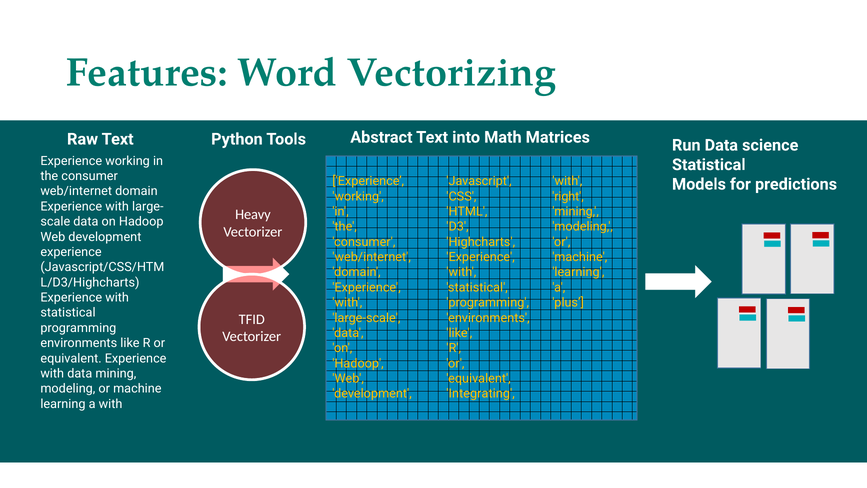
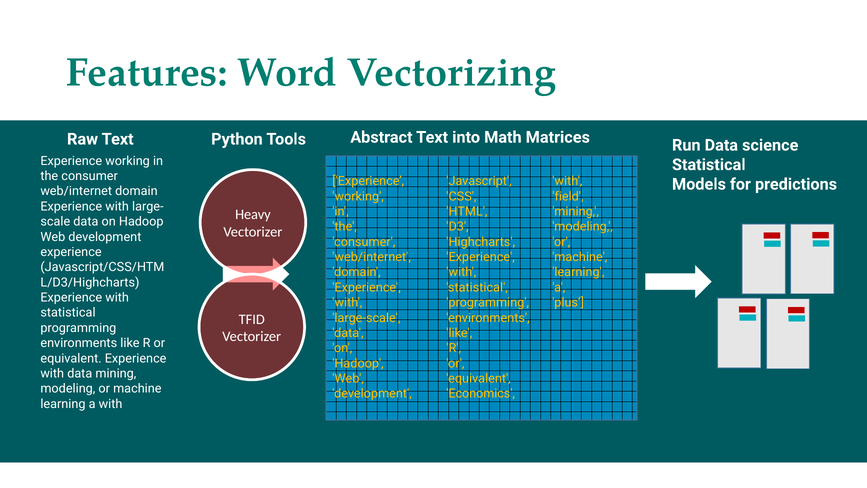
right: right -> field (568, 196)
Integrating: Integrating -> Economics (481, 394)
